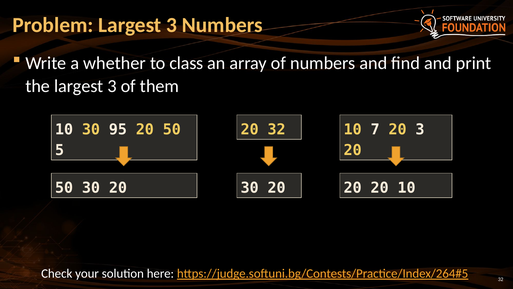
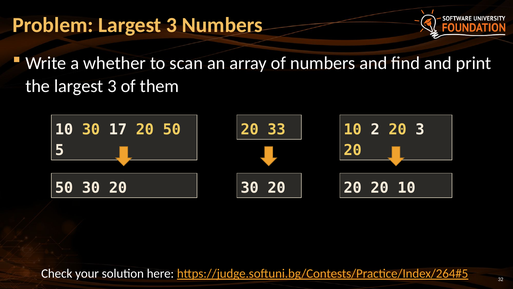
class: class -> scan (186, 63)
95: 95 -> 17 (118, 129)
20 32: 32 -> 33 (277, 129)
7: 7 -> 2 (375, 129)
